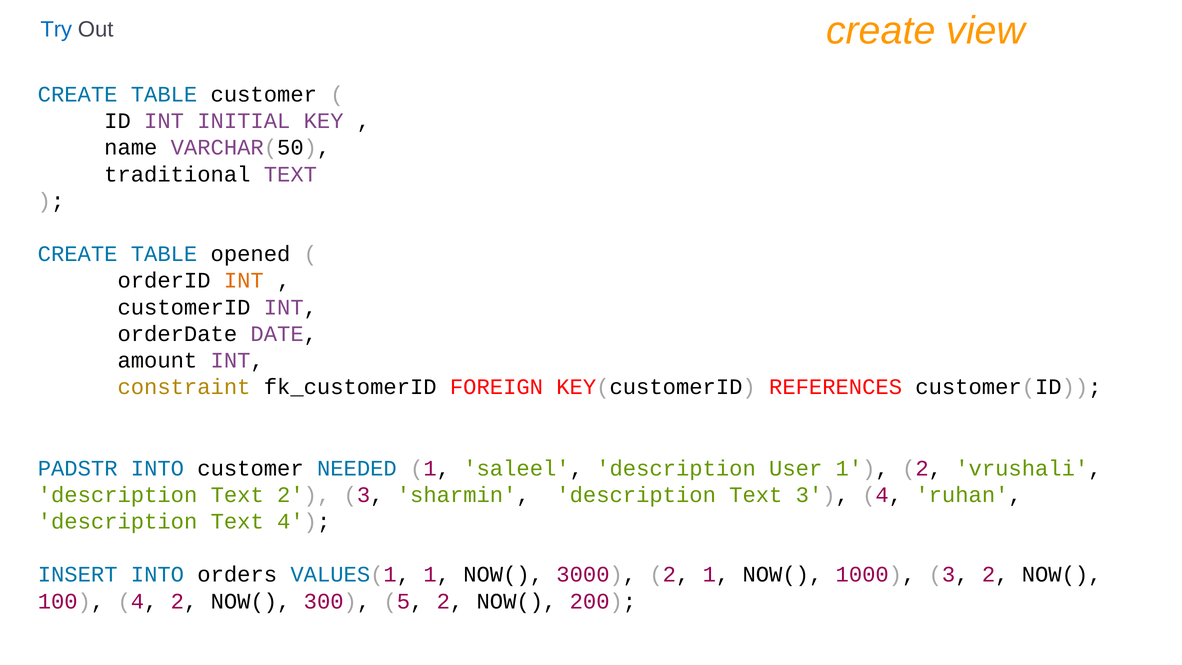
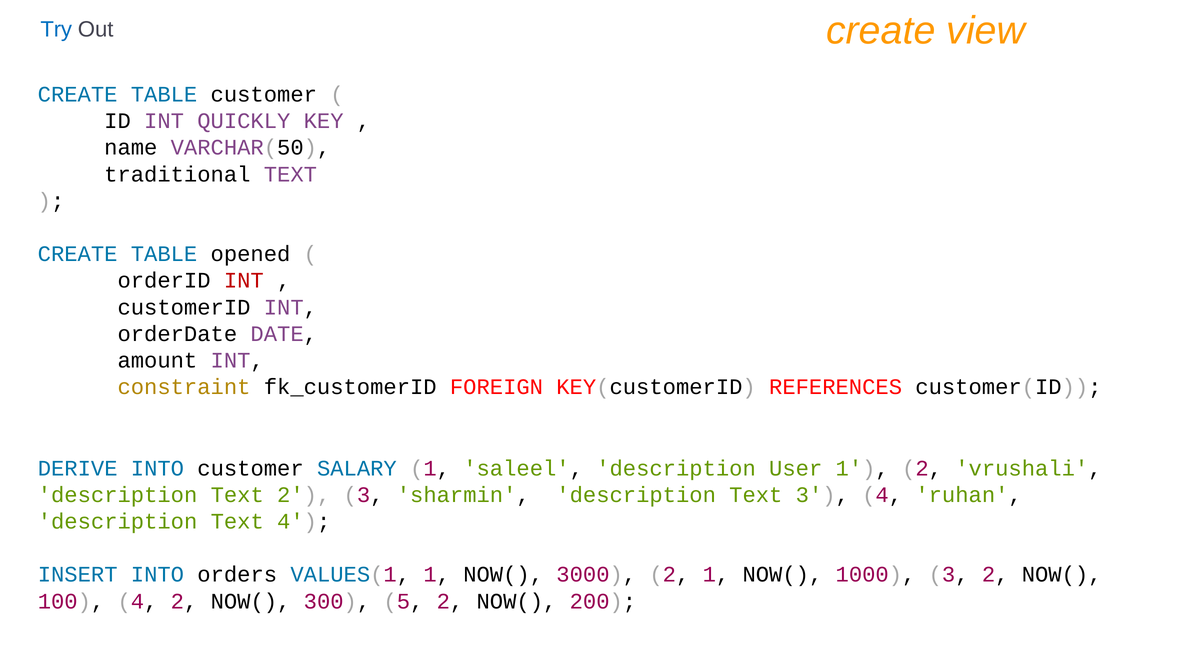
INITIAL: INITIAL -> QUICKLY (244, 121)
INT colour: orange -> red (244, 281)
PADSTR: PADSTR -> DERIVE (78, 468)
NEEDED: NEEDED -> SALARY (357, 468)
